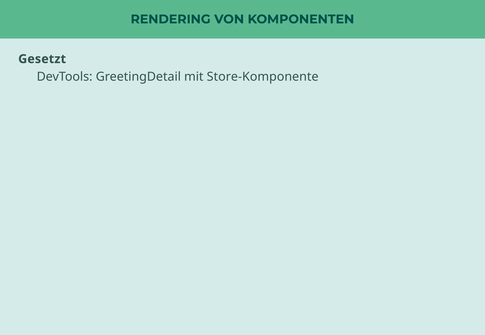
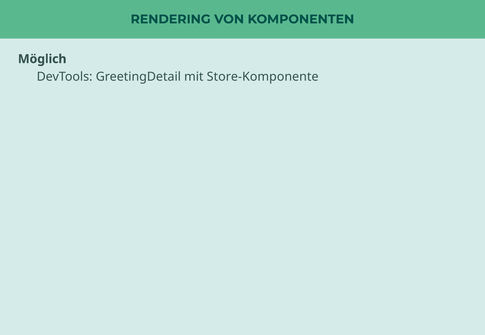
Gesetzt: Gesetzt -> Möglich (42, 59)
